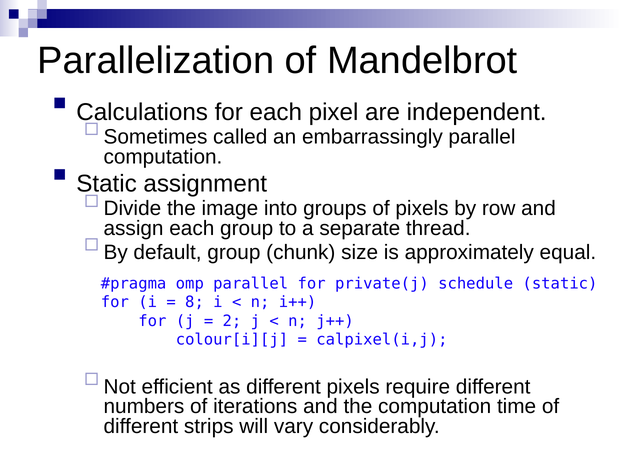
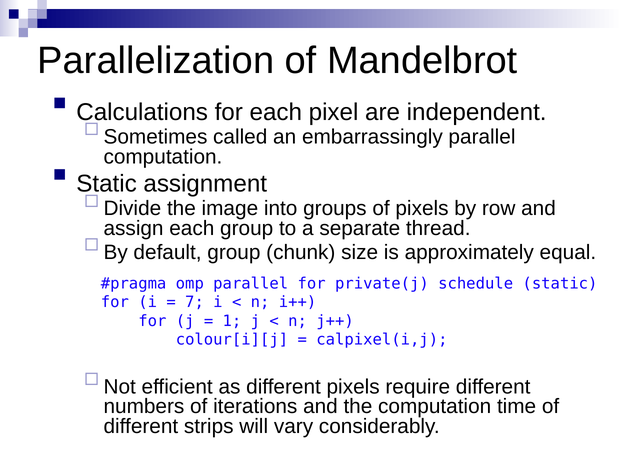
8: 8 -> 7 (194, 302)
2: 2 -> 1 (232, 320)
